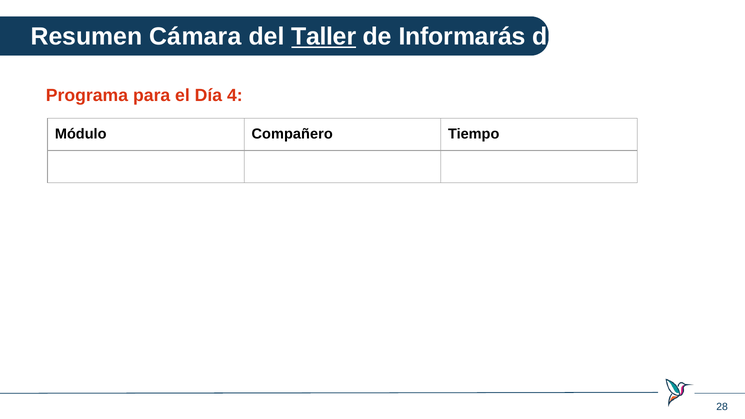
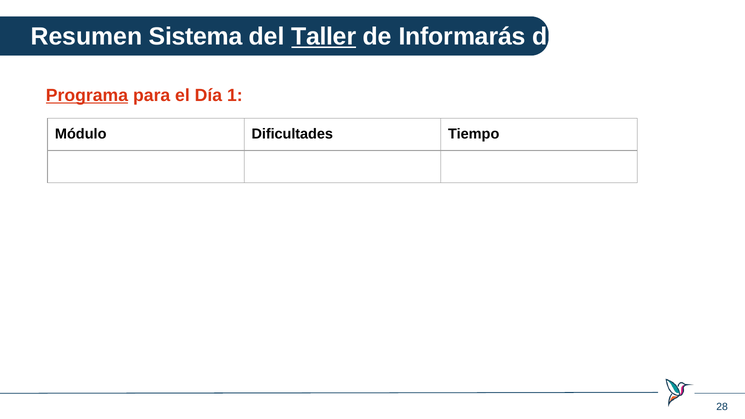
Cámara: Cámara -> Sistema (196, 36)
Programa underline: none -> present (87, 96)
4: 4 -> 1 (235, 96)
Compañero: Compañero -> Dificultades (292, 134)
